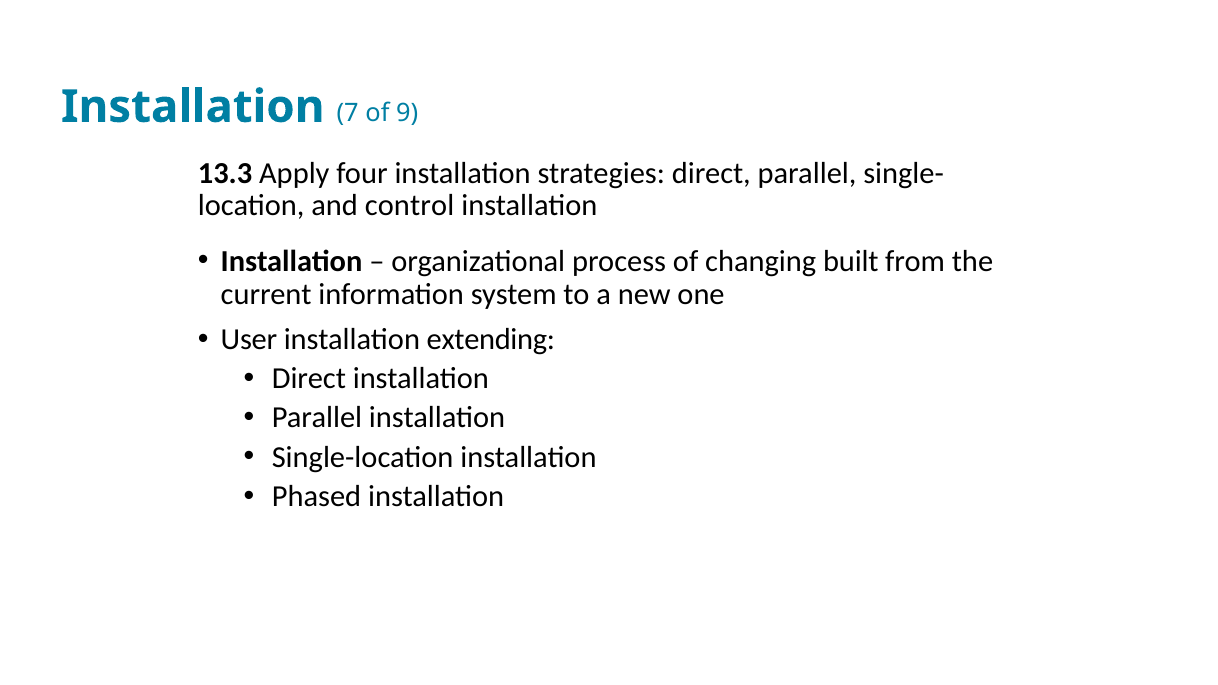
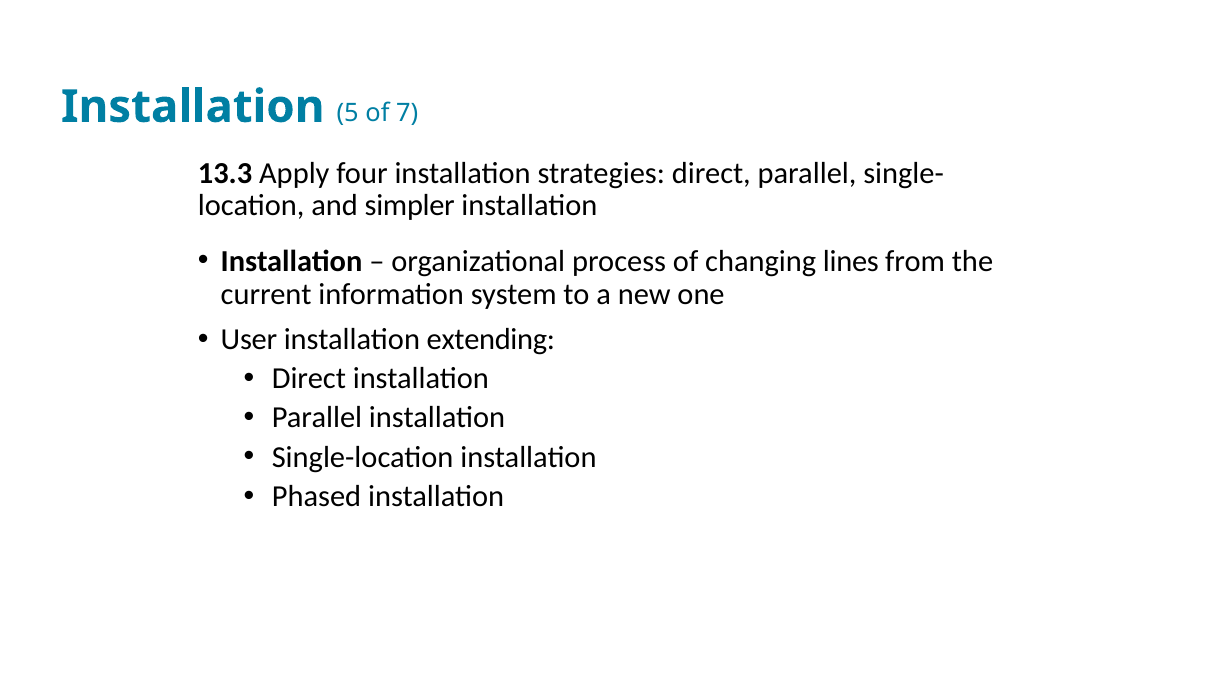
7: 7 -> 5 (348, 114)
9: 9 -> 7 (407, 114)
control: control -> simpler (410, 206)
built: built -> lines (851, 261)
